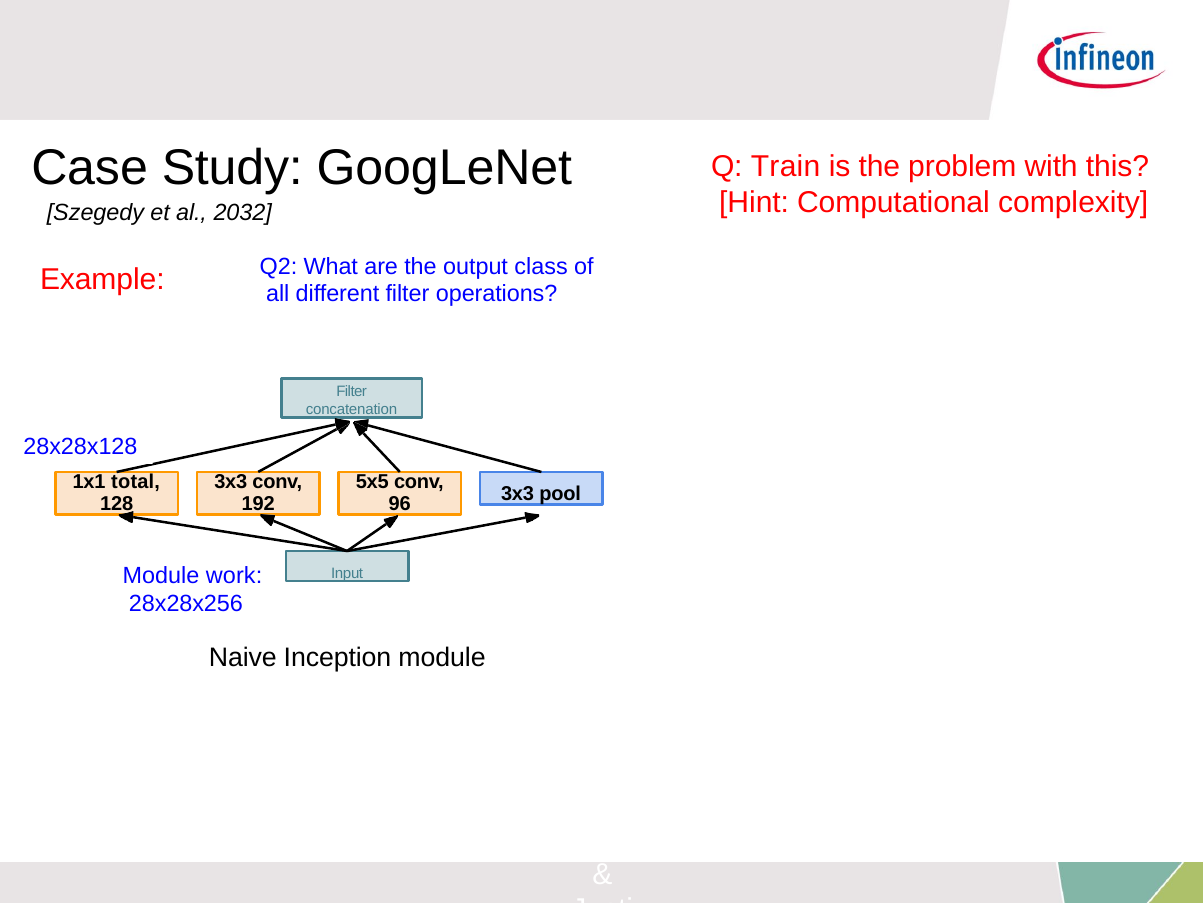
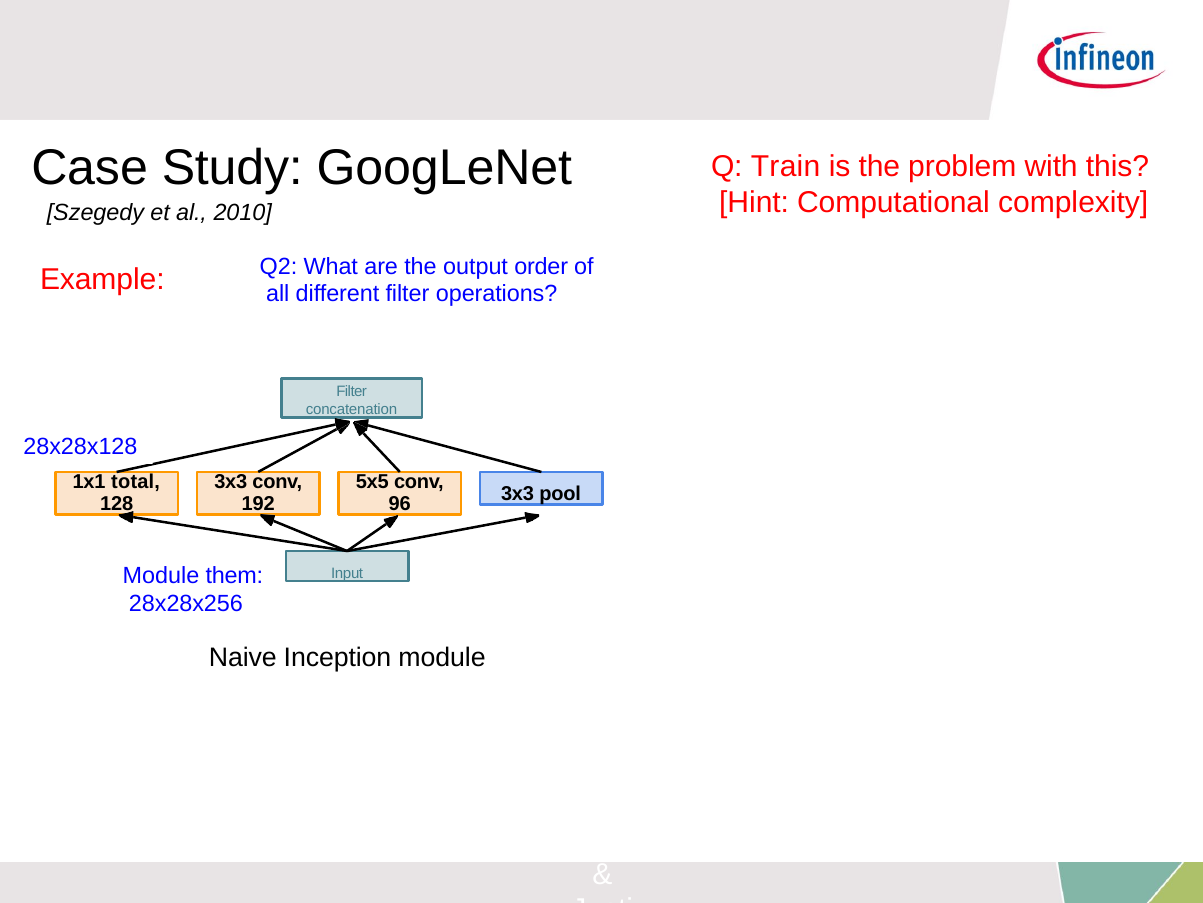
2032: 2032 -> 2010 (243, 212)
class: class -> order (541, 266)
work: work -> them (234, 576)
